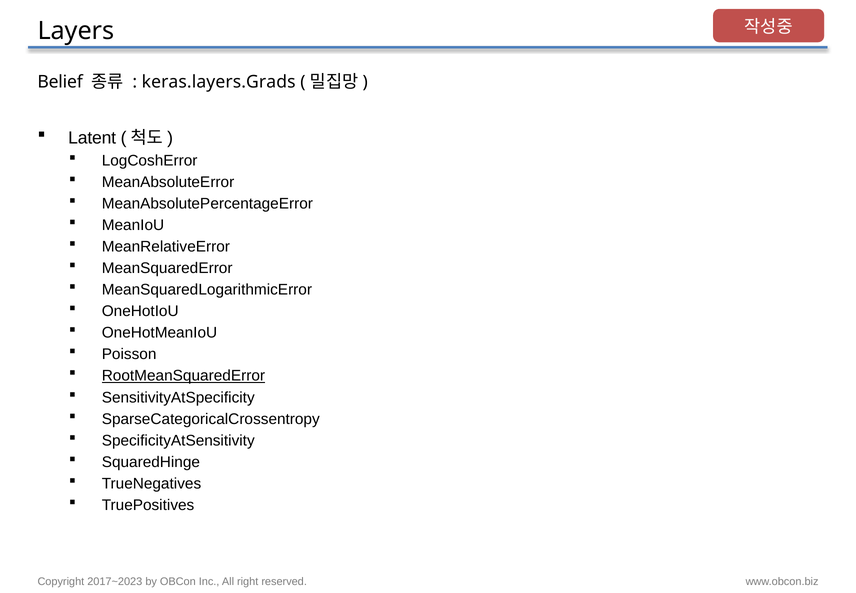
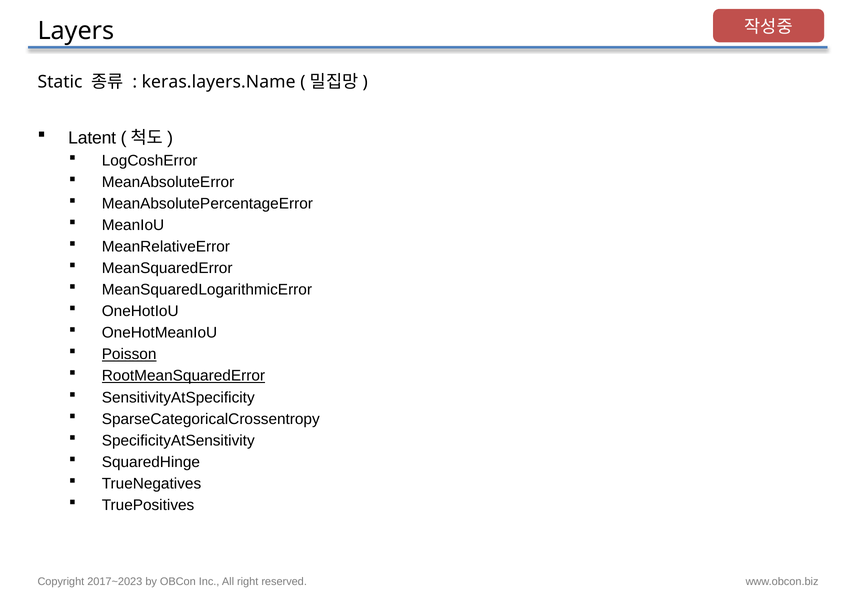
Belief: Belief -> Static (60, 82)
keras.layers.Grads: keras.layers.Grads -> keras.layers.Name (219, 82)
Poisson underline: none -> present (129, 354)
